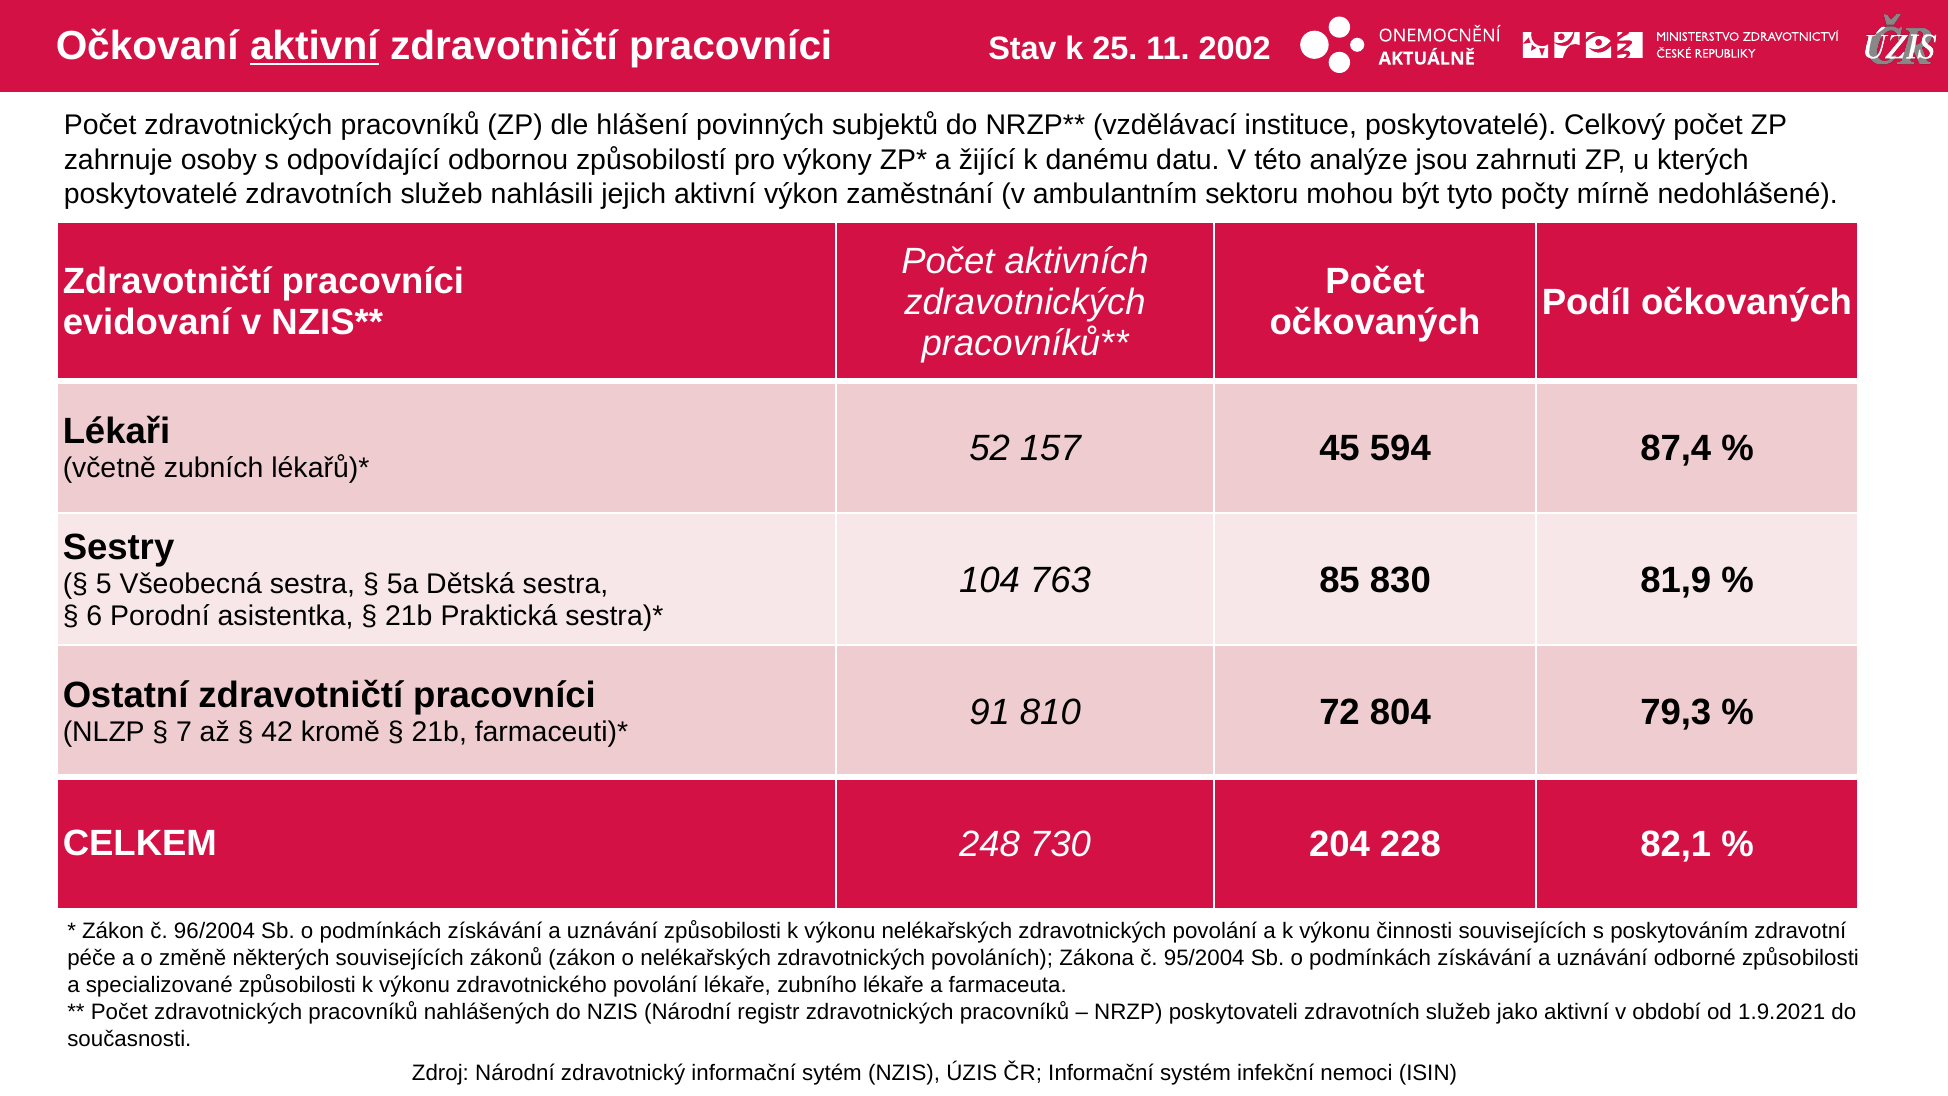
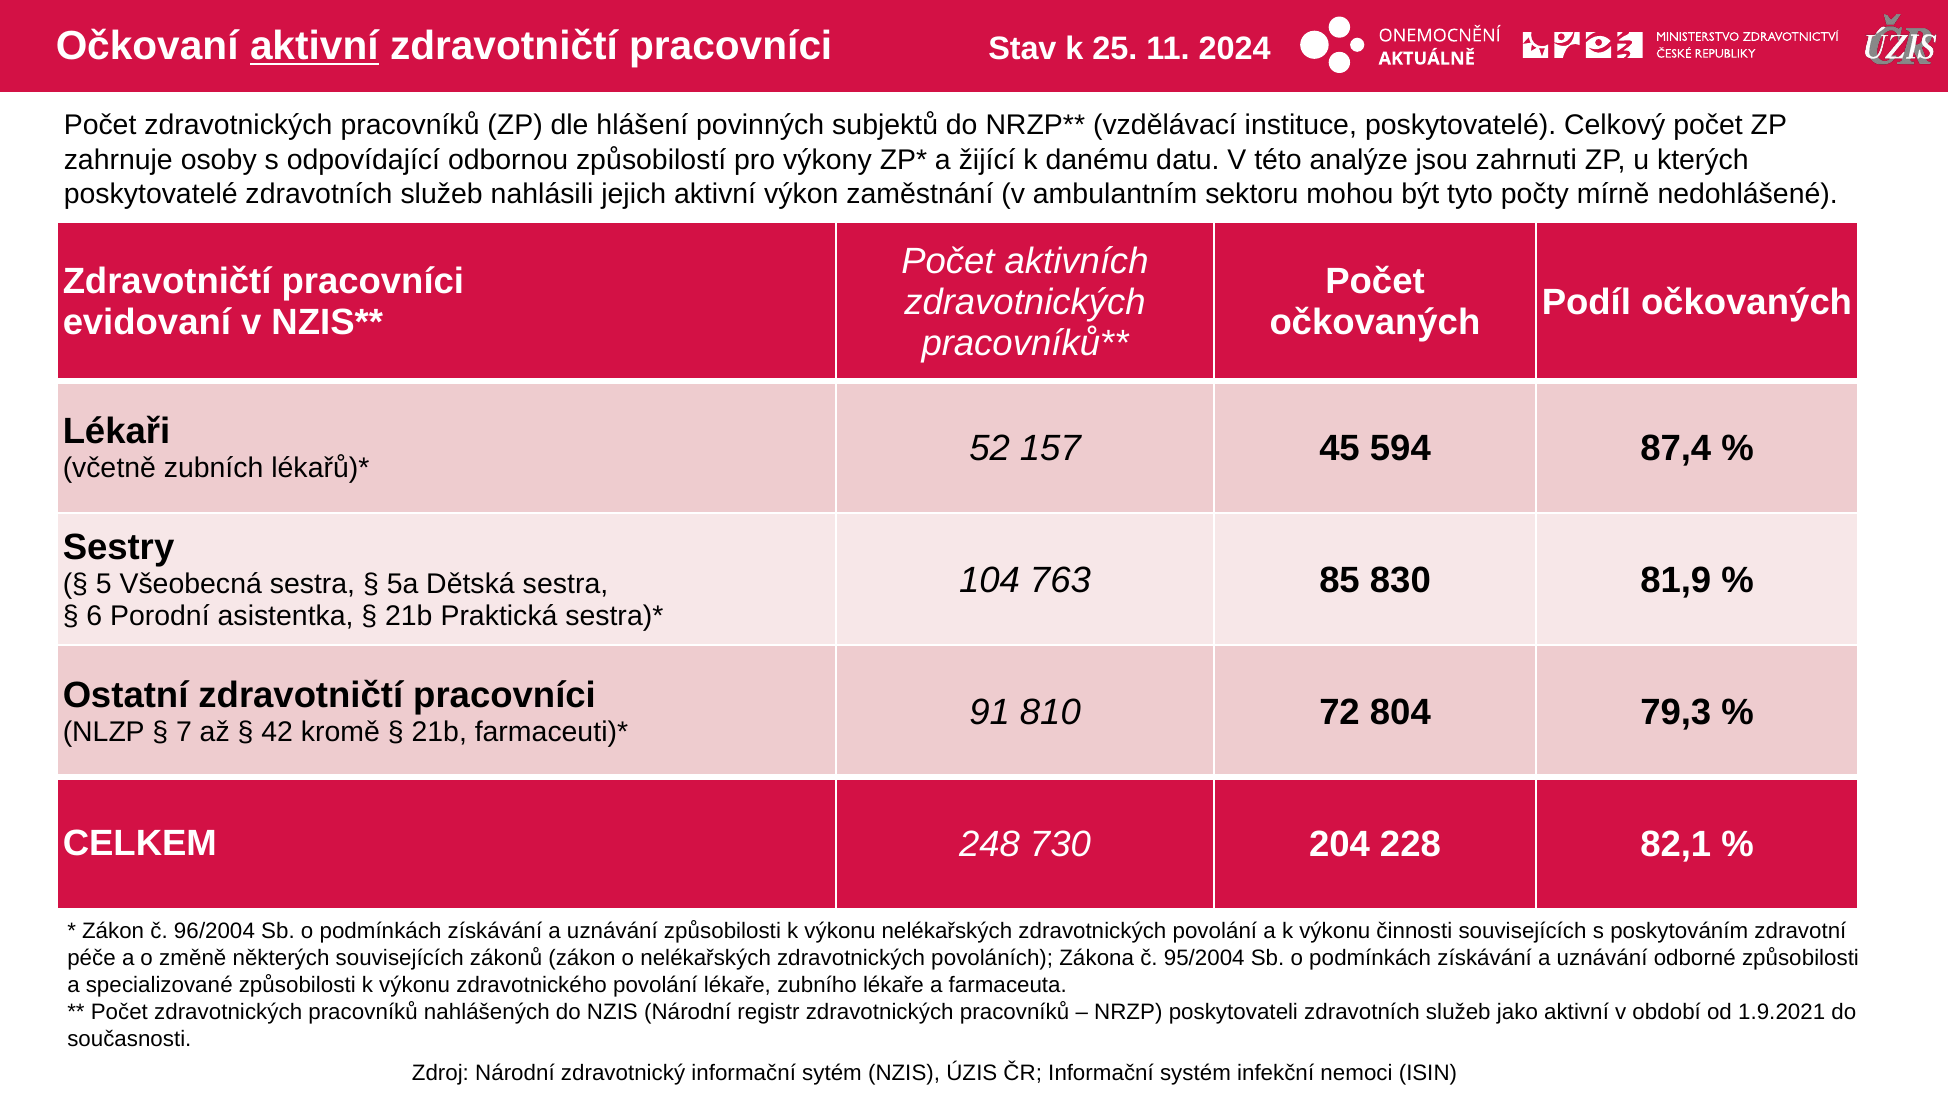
2002: 2002 -> 2024 (1235, 49)
